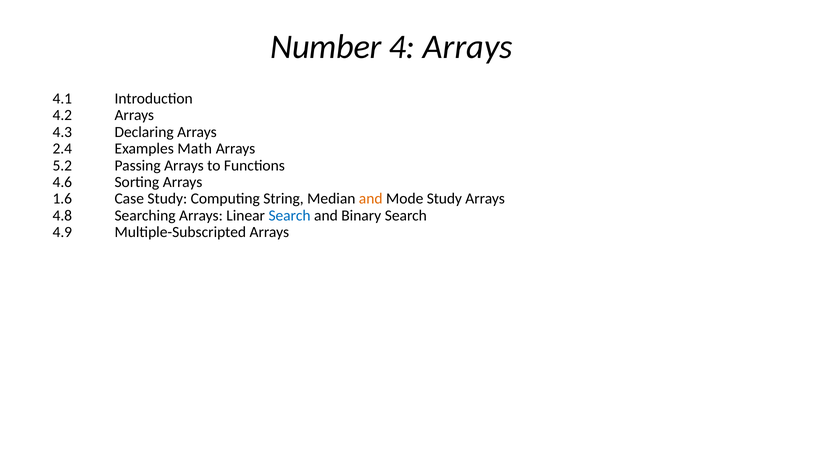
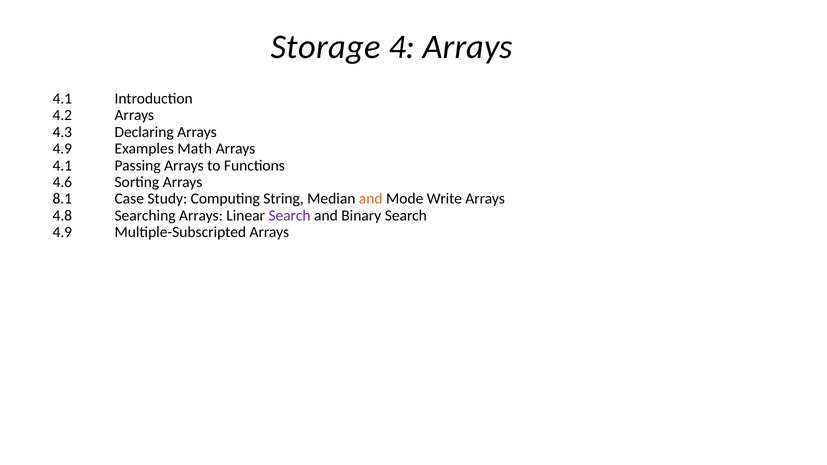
Number: Number -> Storage (326, 47)
2.4: 2.4 -> 4.9 (62, 149)
5.2: 5.2 -> 4.1 (62, 165)
1.6: 1.6 -> 8.1 (62, 199)
Mode Study: Study -> Write (444, 199)
Search colour: blue -> purple (290, 216)
